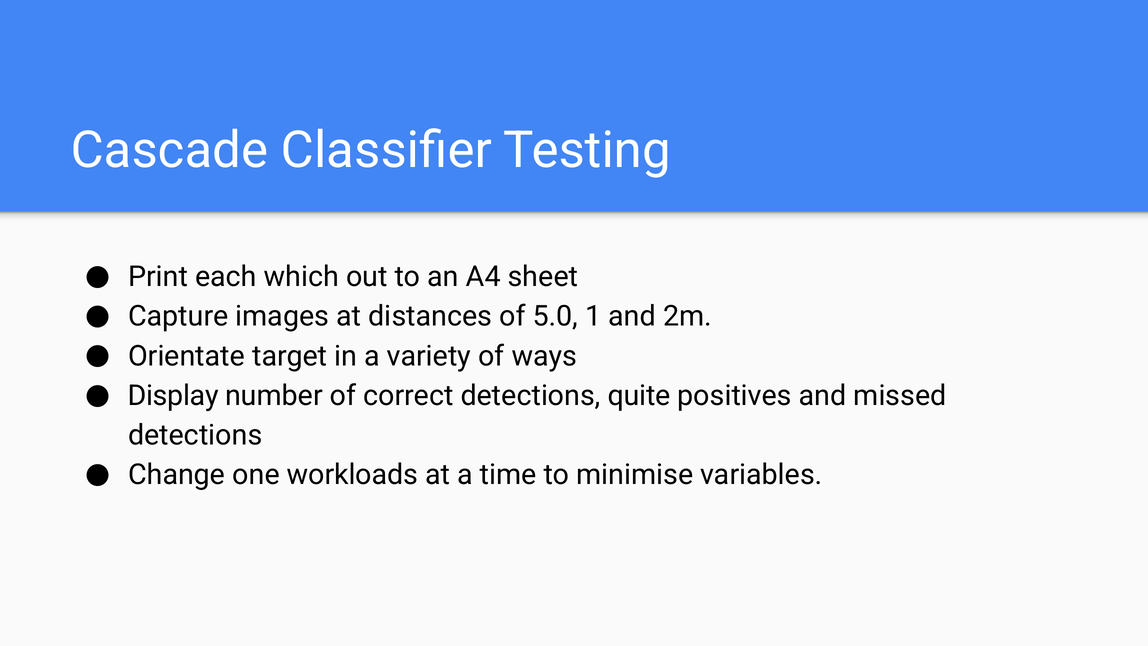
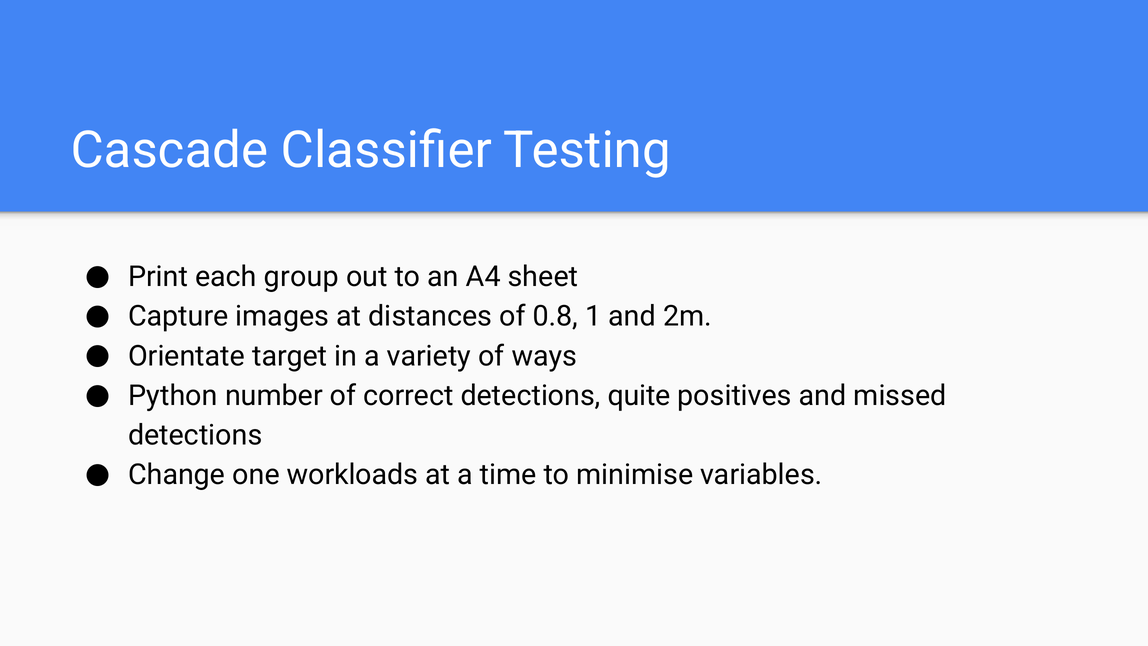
which: which -> group (301, 277)
5.0: 5.0 -> 0.8 (555, 316)
Display: Display -> Python (173, 396)
